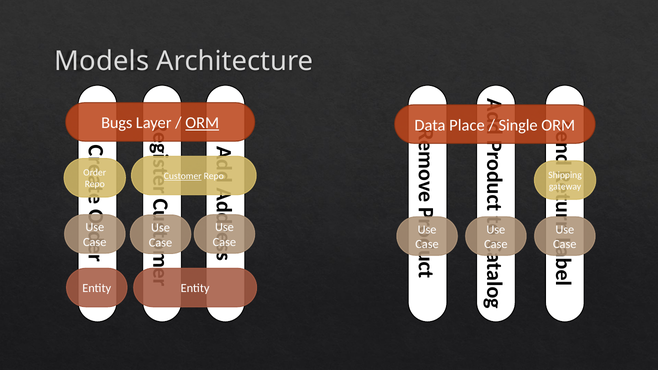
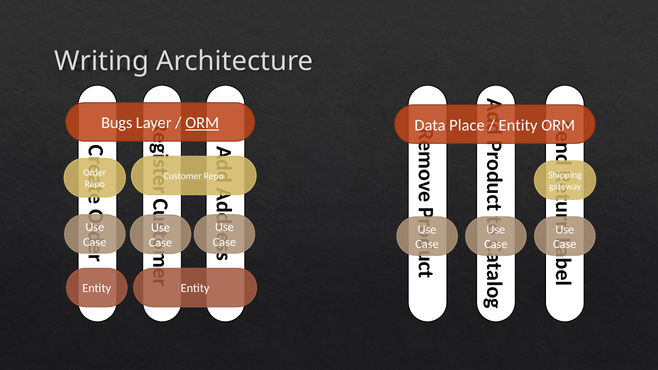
Models: Models -> Writing (102, 61)
Single: Single -> Entity (518, 125)
Customer underline: present -> none (183, 176)
